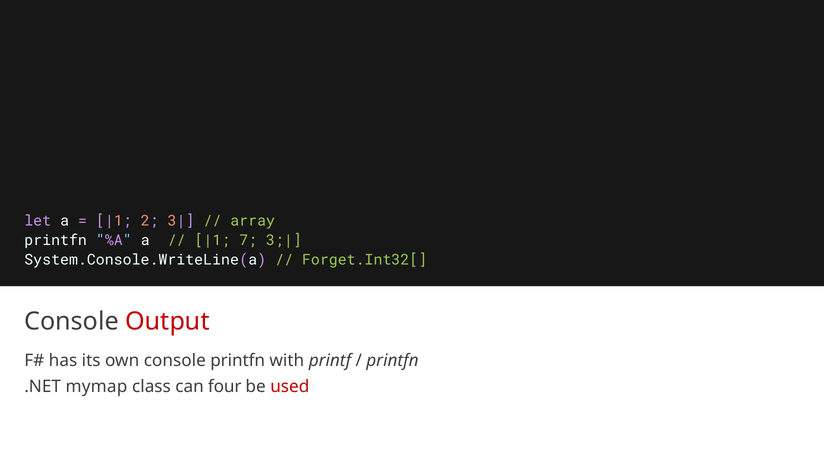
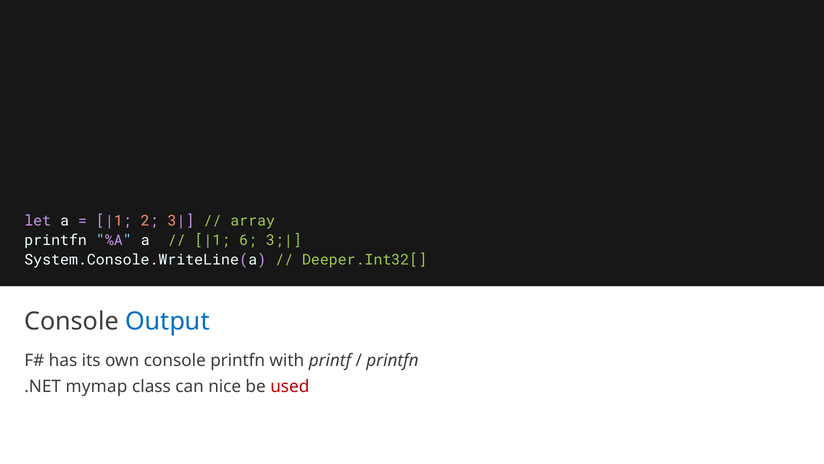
7: 7 -> 6 (248, 240)
Forget.Int32[: Forget.Int32[ -> Deeper.Int32[ (365, 260)
Output colour: red -> blue (167, 321)
four: four -> nice (225, 386)
